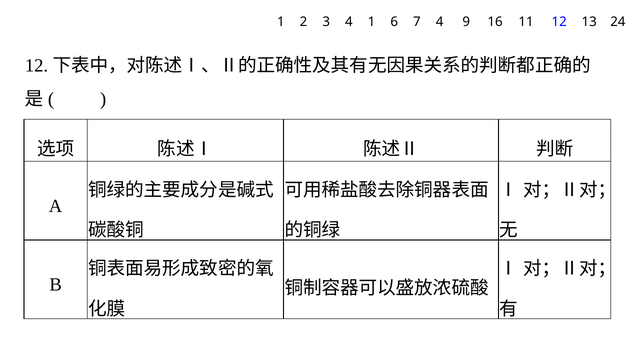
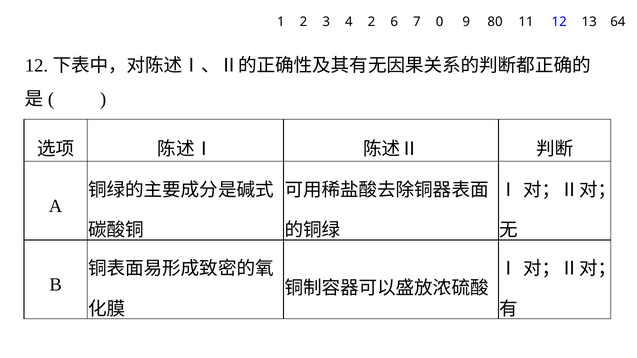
4 1: 1 -> 2 (372, 22)
7 4: 4 -> 0 (440, 22)
16: 16 -> 80 (495, 22)
24: 24 -> 64 (618, 22)
